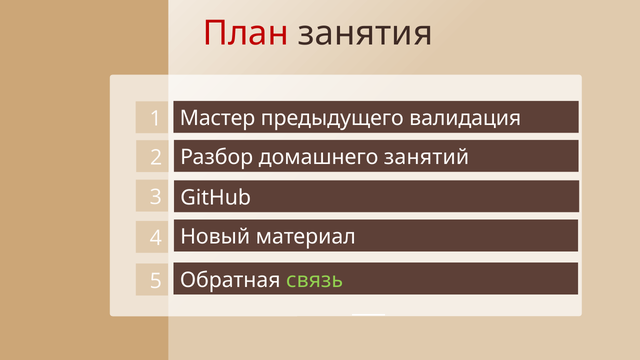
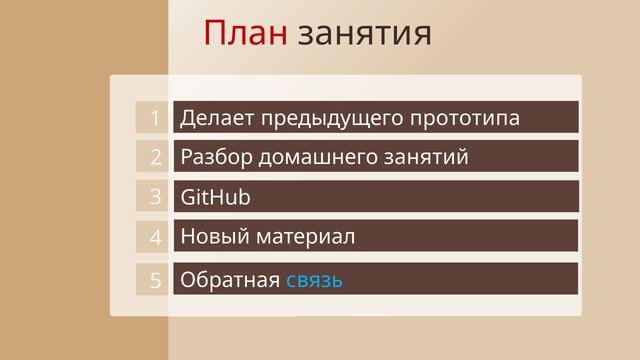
Мастер: Мастер -> Делает (217, 118)
валидация: валидация -> прототипа (465, 118)
связь colour: light green -> light blue (315, 280)
